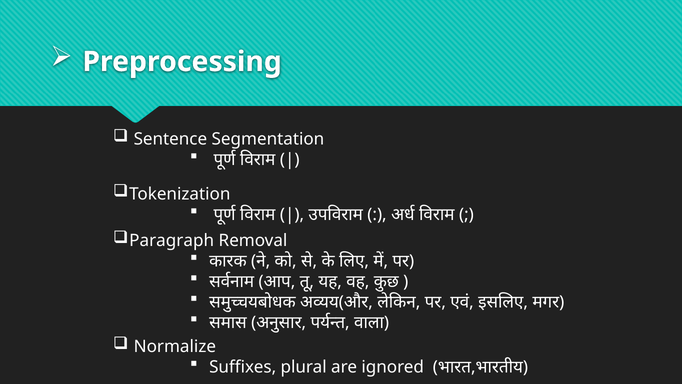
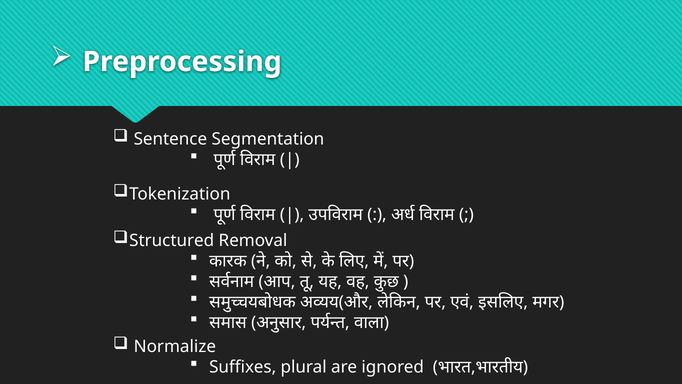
Paragraph: Paragraph -> Structured (172, 240)
